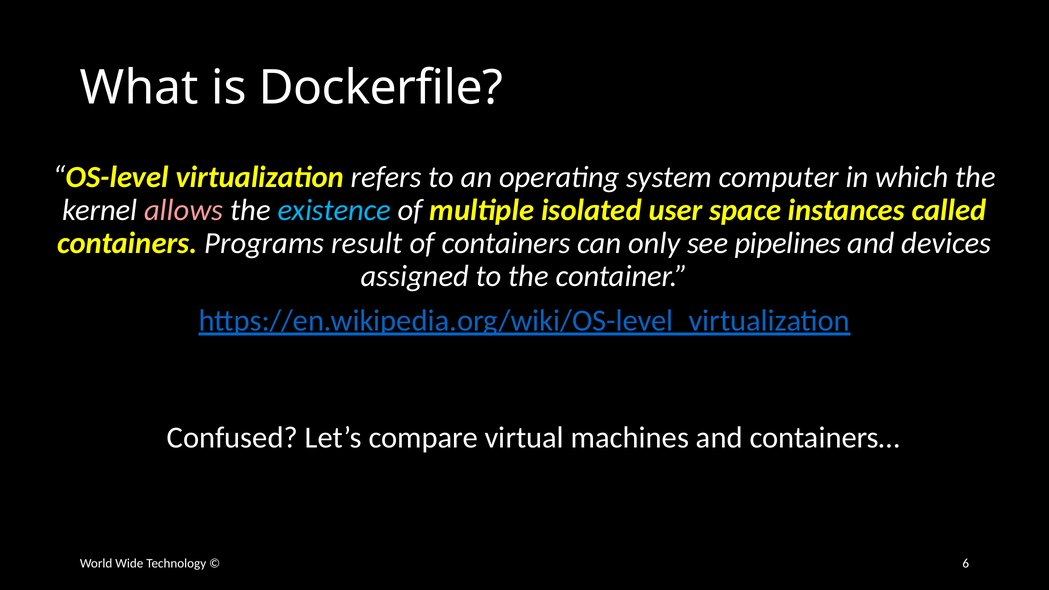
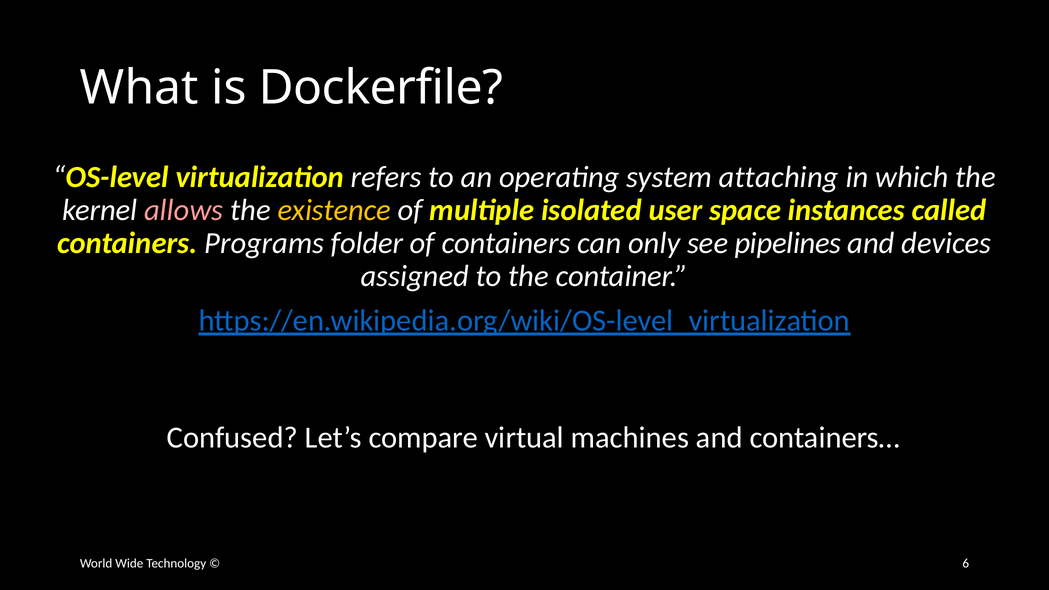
computer: computer -> attaching (779, 177)
existence colour: light blue -> yellow (334, 210)
result: result -> folder (367, 243)
